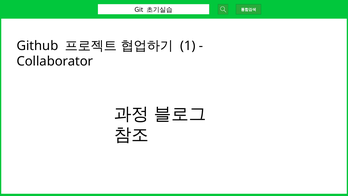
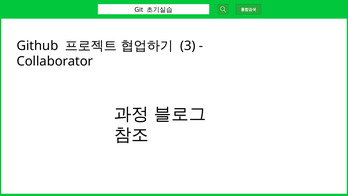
1: 1 -> 3 (188, 46)
